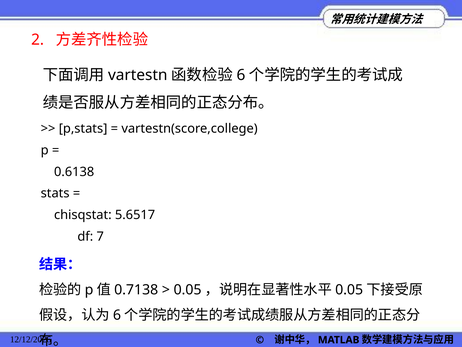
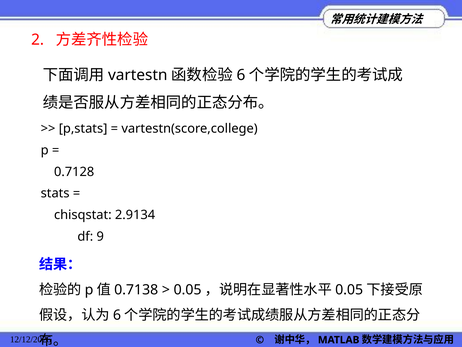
0.6138: 0.6138 -> 0.7128 (74, 172)
5.6517: 5.6517 -> 2.9134 (135, 215)
7: 7 -> 9 (100, 236)
